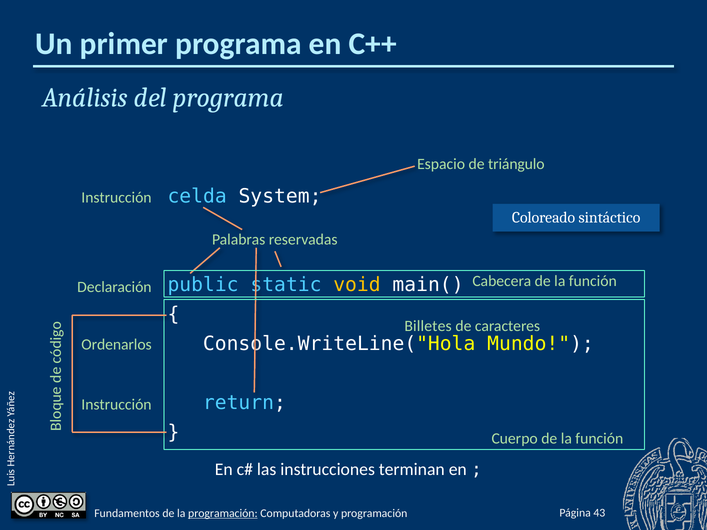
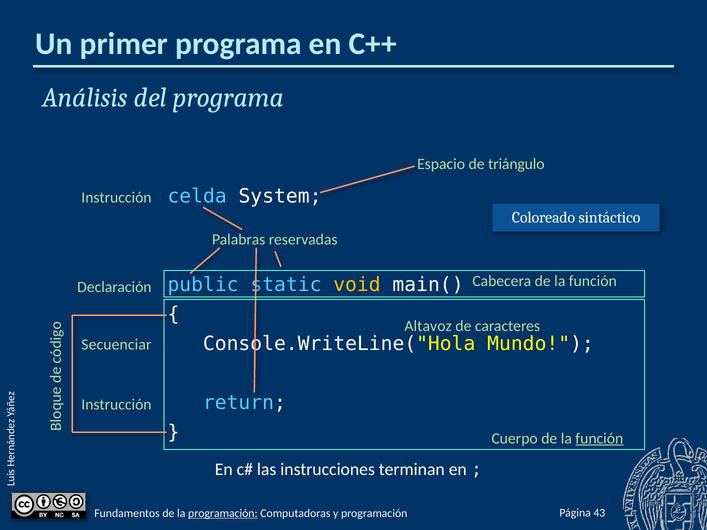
Billetes: Billetes -> Altavoz (428, 326)
Ordenarlos: Ordenarlos -> Secuenciar (116, 345)
función underline: none -> present (599, 439)
